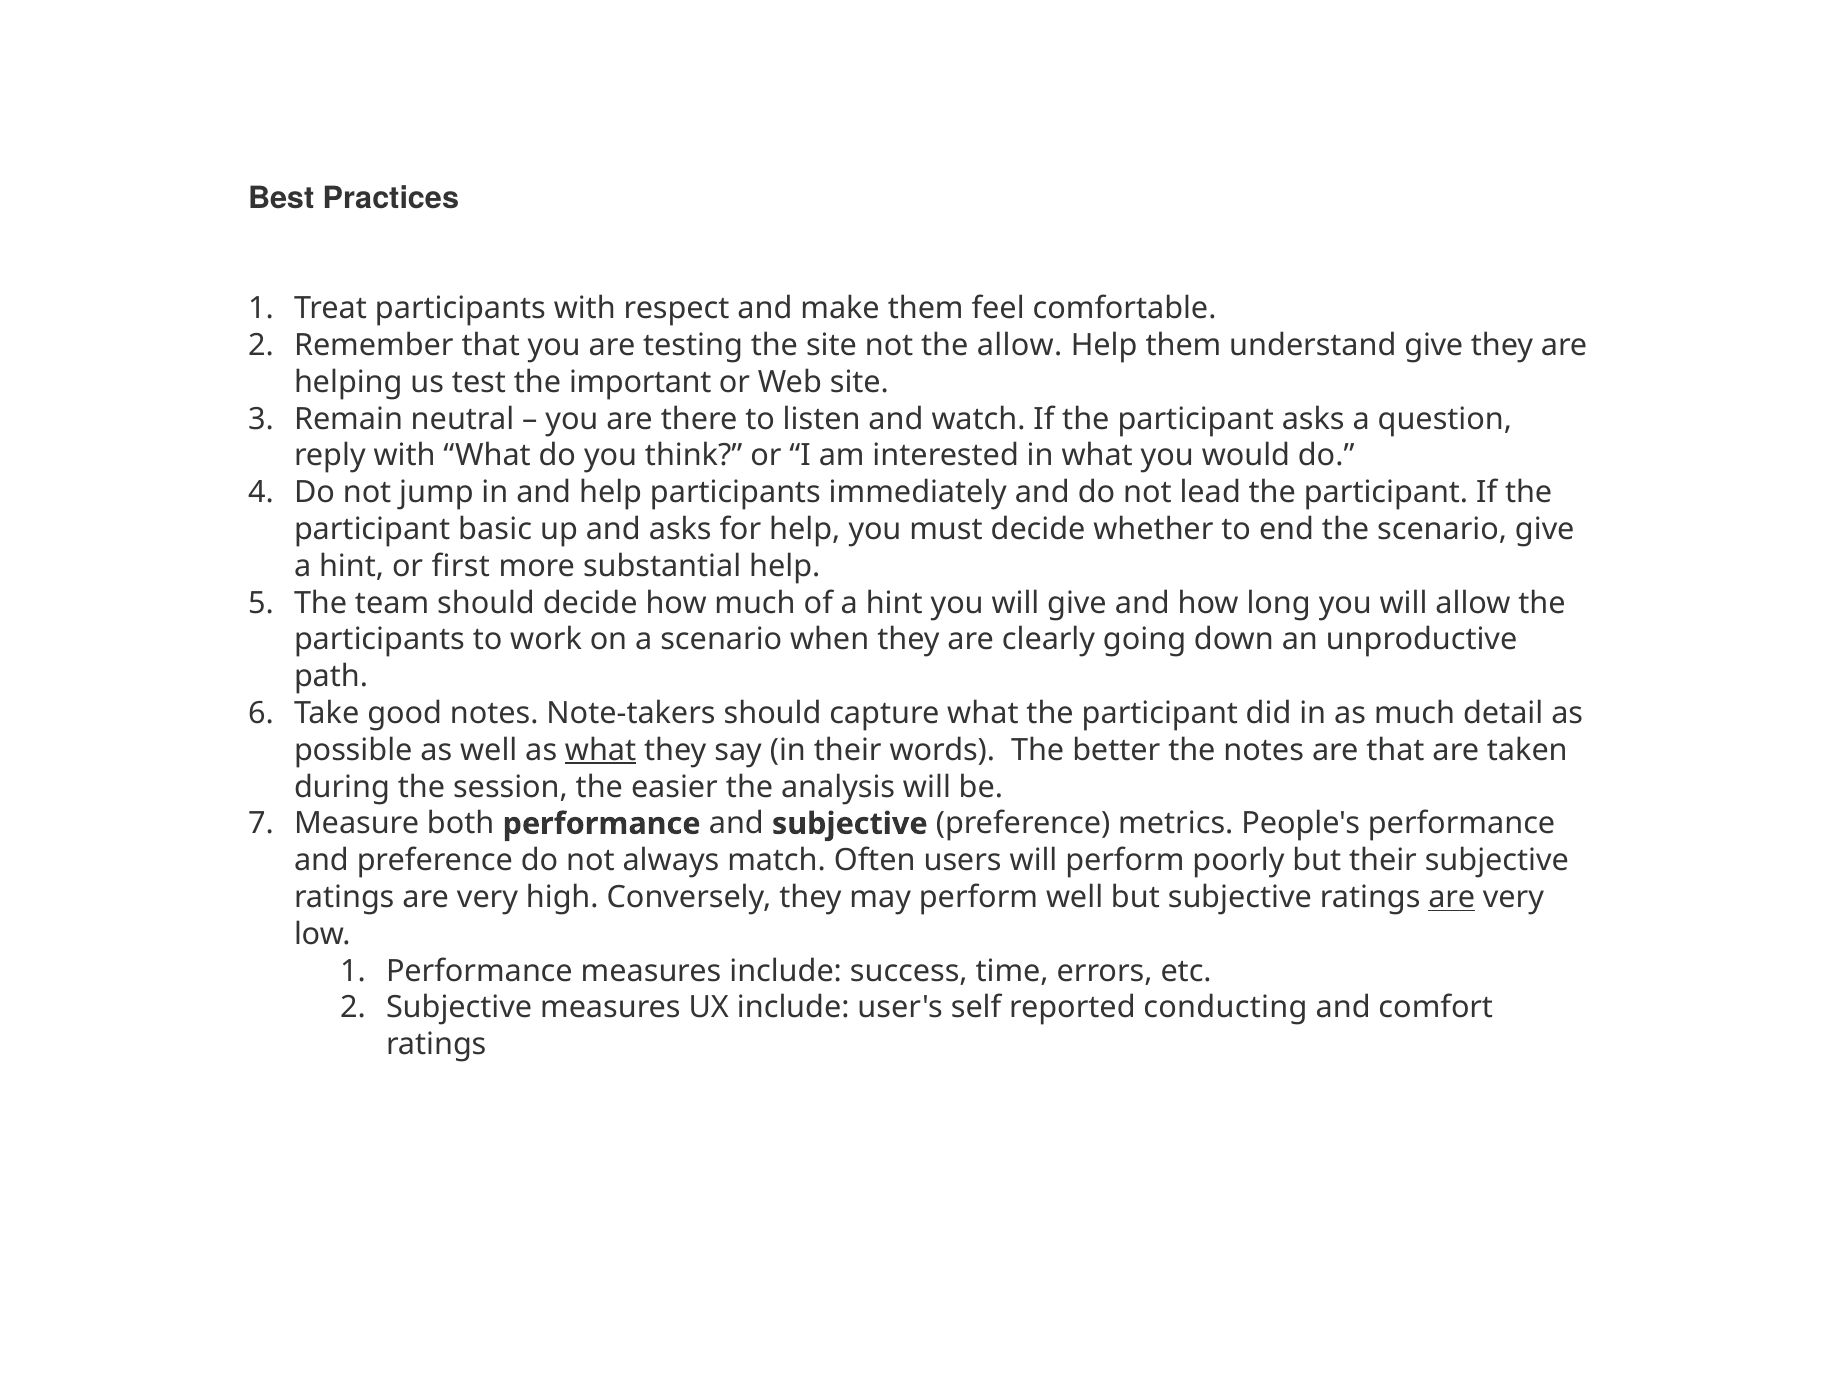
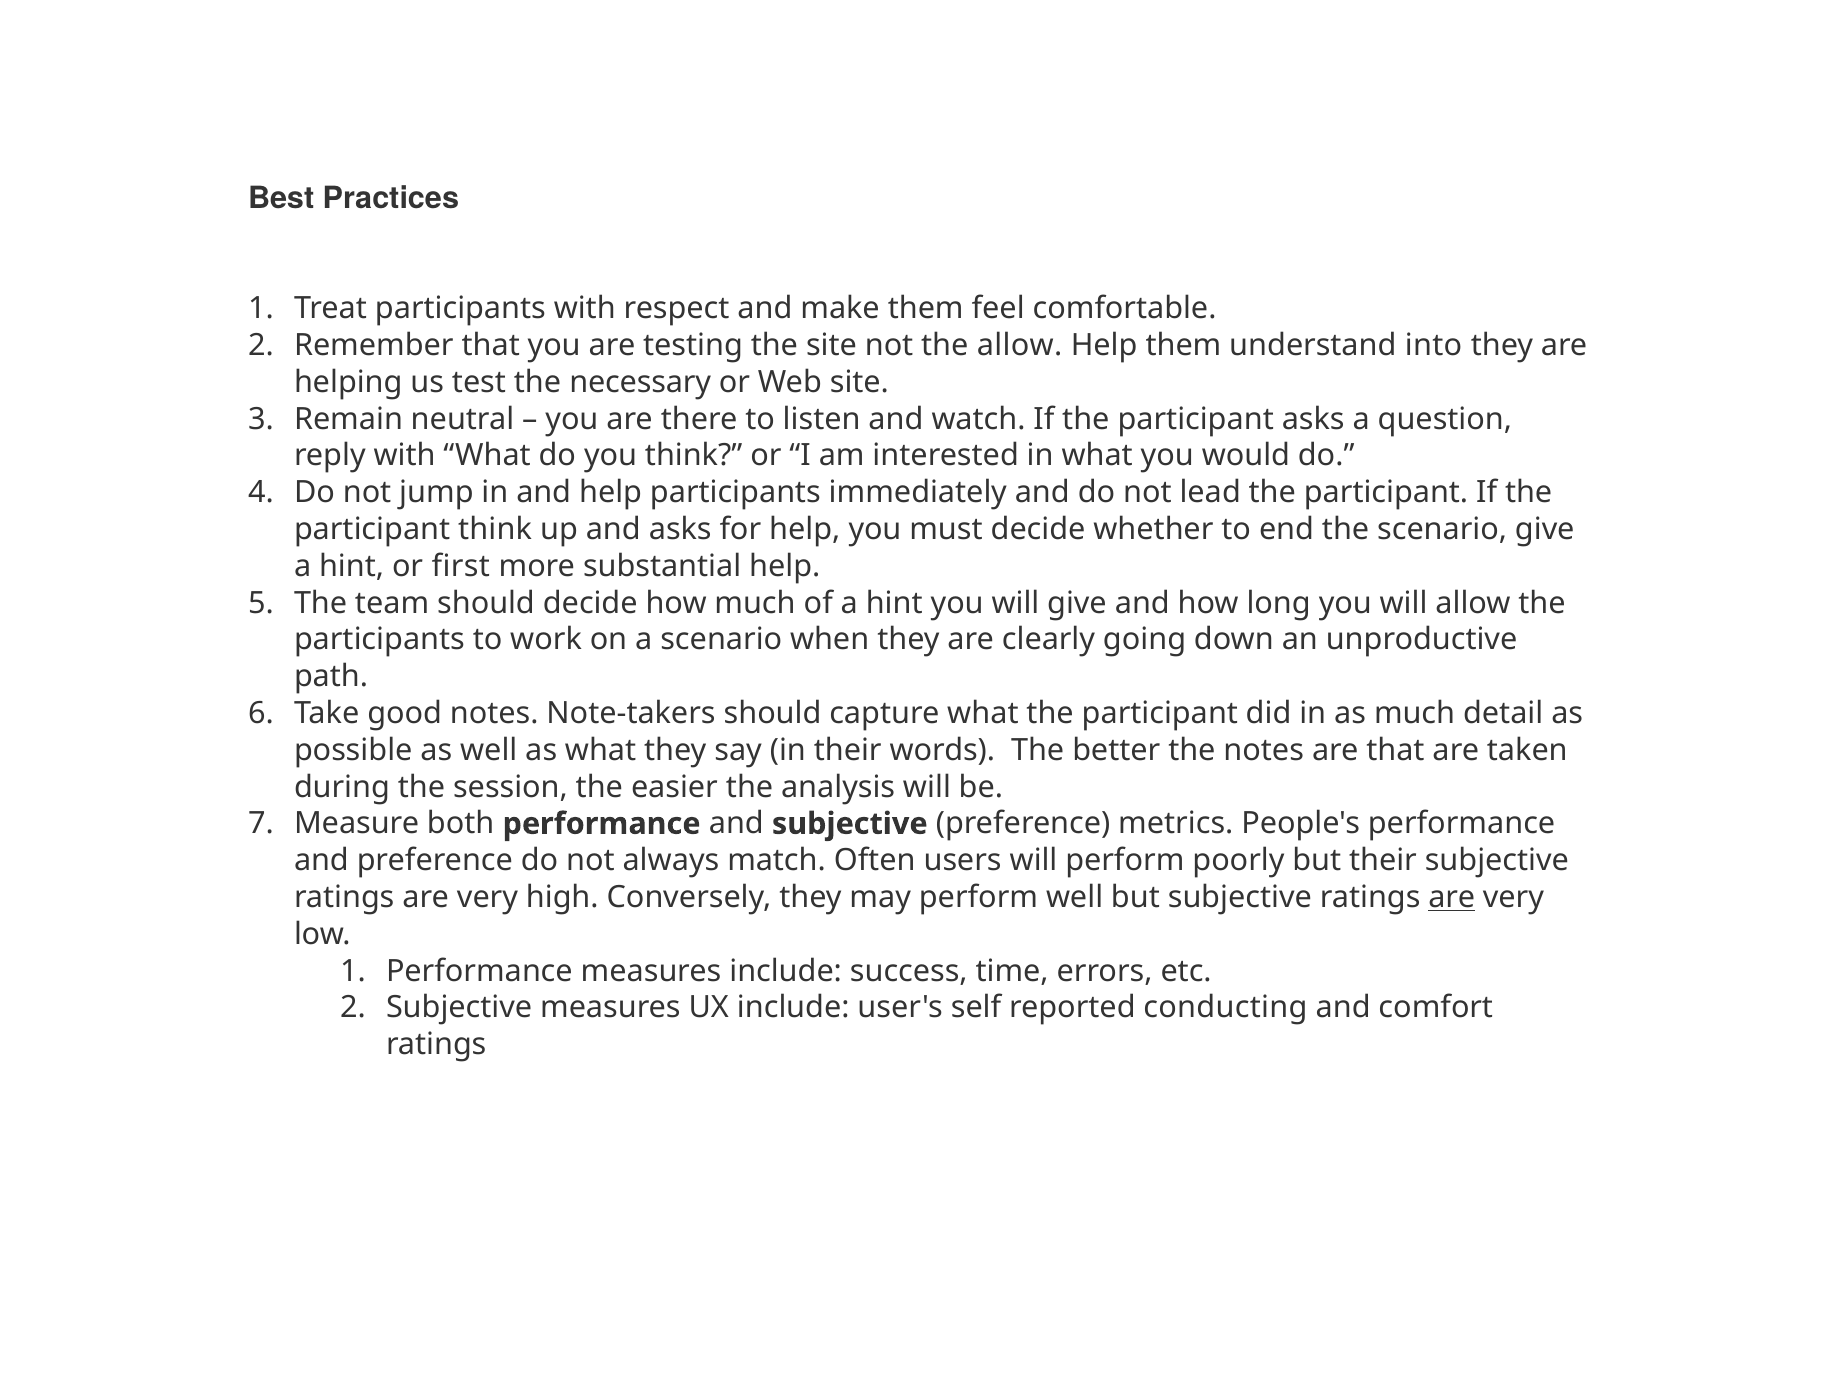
understand give: give -> into (1434, 345)
important: important -> necessary (640, 382)
participant basic: basic -> think (495, 529)
what underline: present -> none (601, 750)
